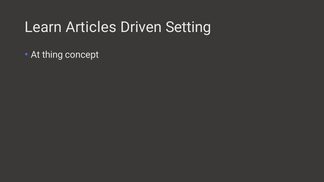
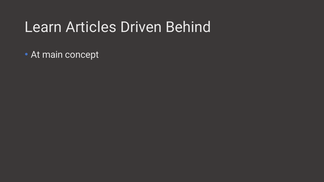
Setting: Setting -> Behind (188, 27)
thing: thing -> main (53, 55)
